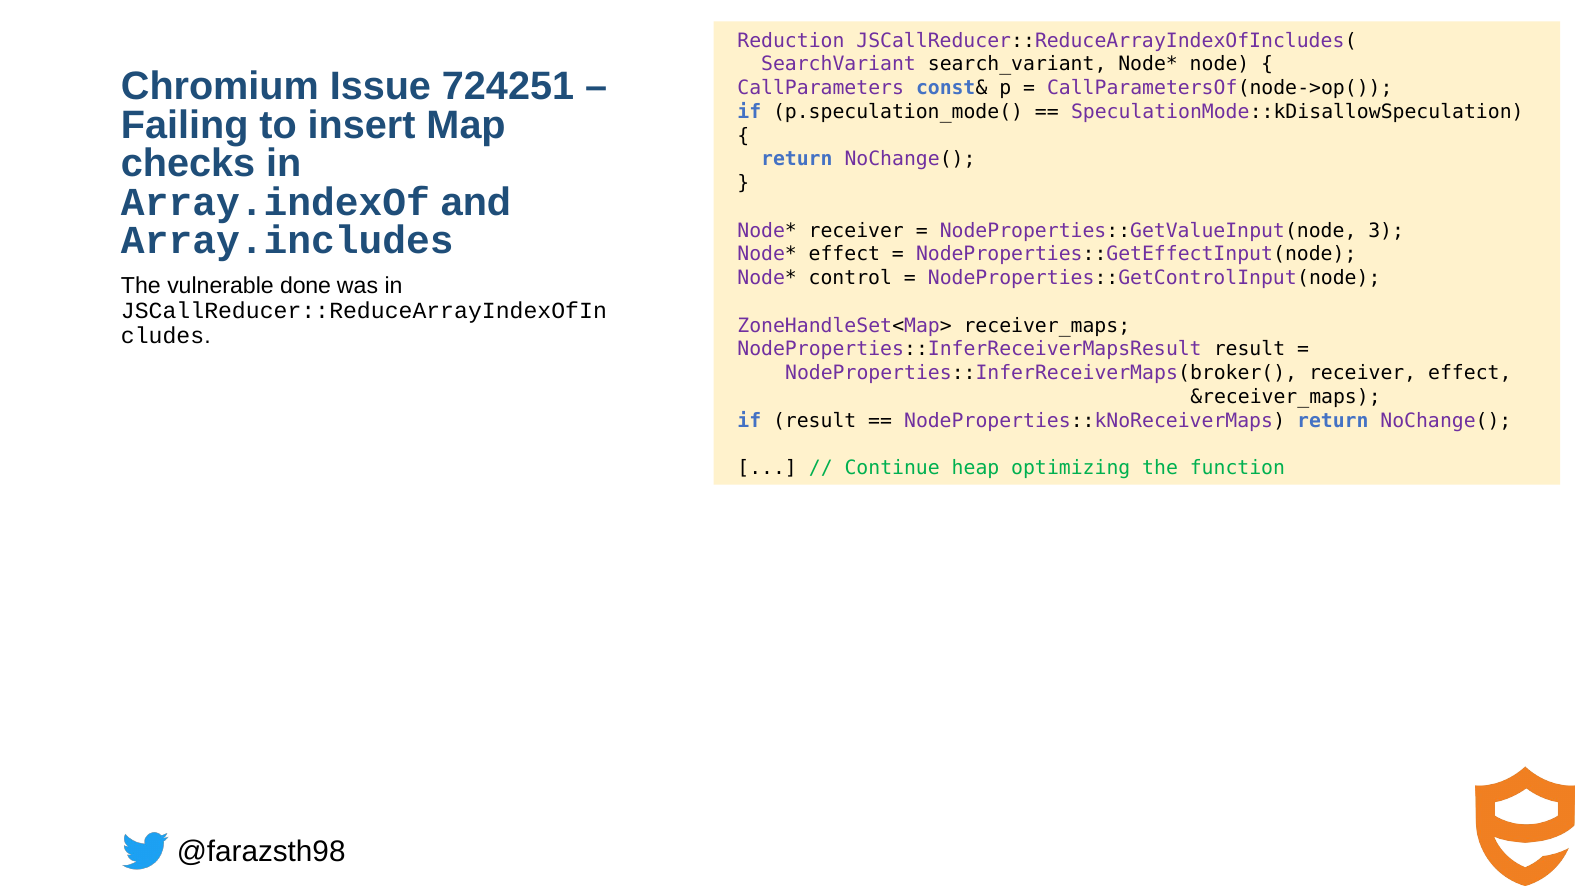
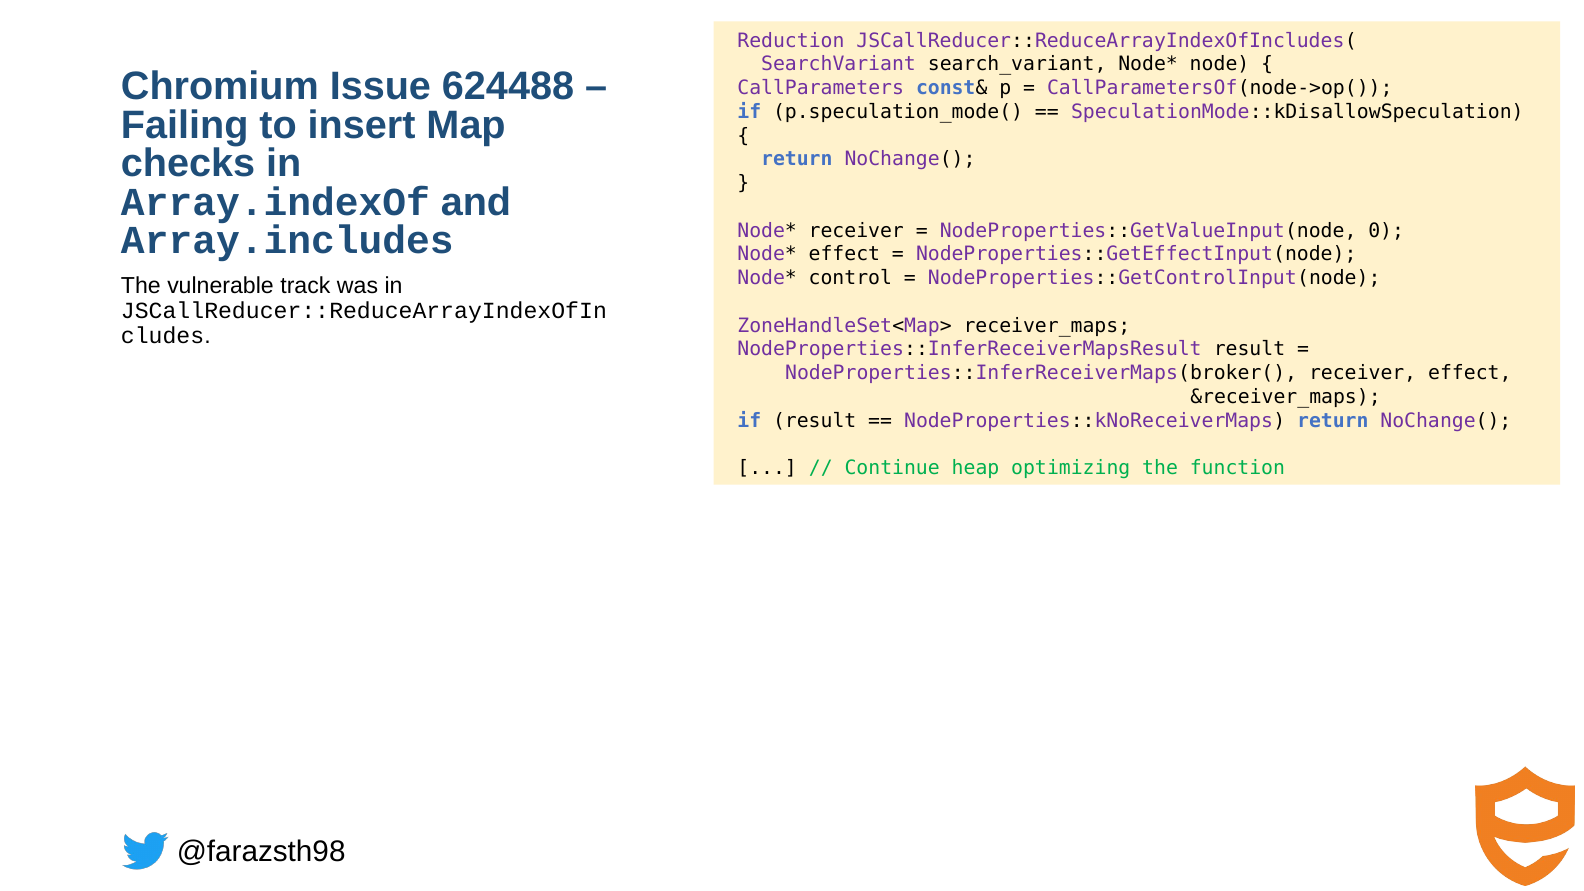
724251: 724251 -> 624488 (508, 87)
3: 3 -> 0 (1386, 231)
done: done -> track (305, 286)
